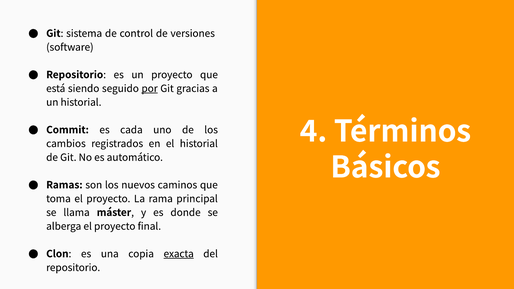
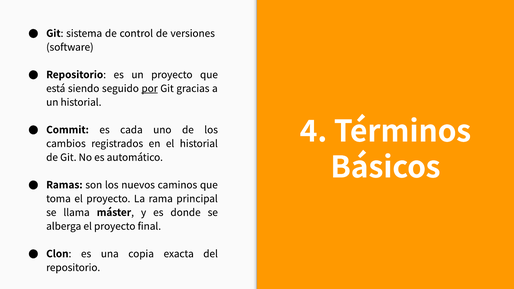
exacta underline: present -> none (179, 254)
